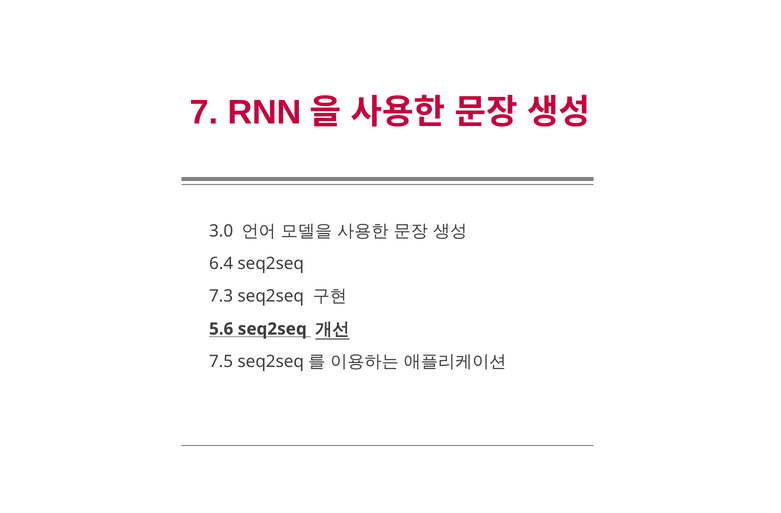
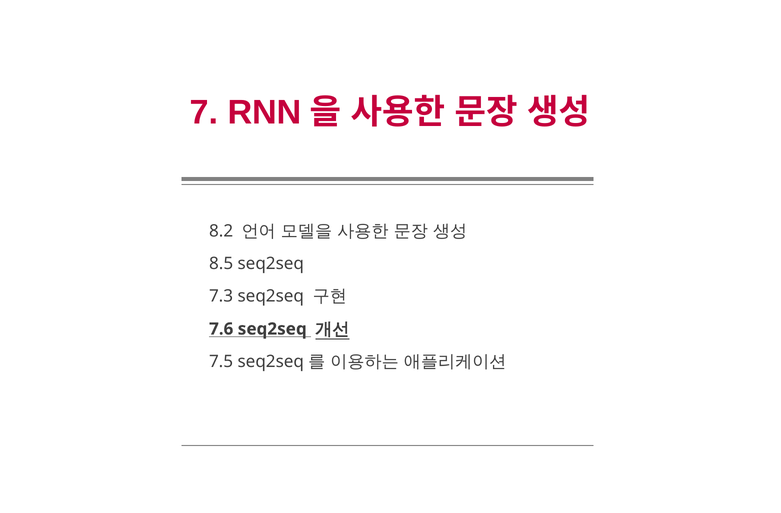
3.0: 3.0 -> 8.2 (221, 231)
6.4: 6.4 -> 8.5 (221, 264)
5.6: 5.6 -> 7.6 (221, 329)
